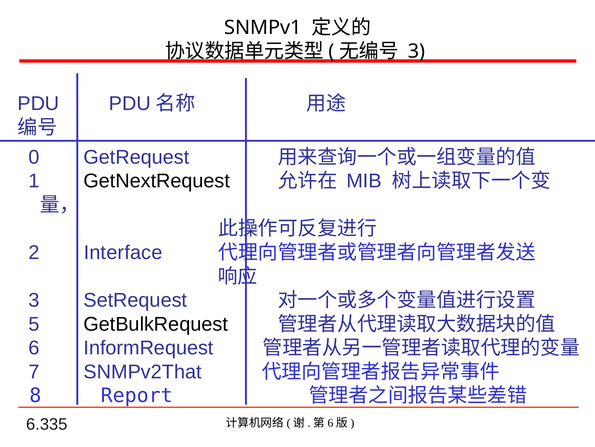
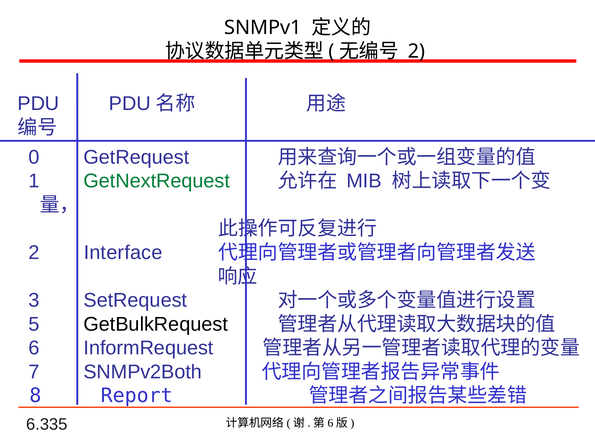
3: 3 -> 2 (416, 51)
GetNextRequest colour: black -> green (157, 181)
SNMPv2That: SNMPv2That -> SNMPv2Both (143, 371)
